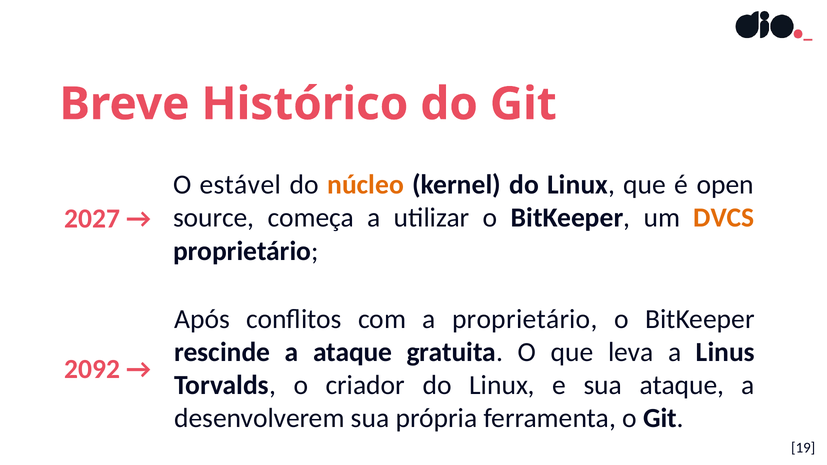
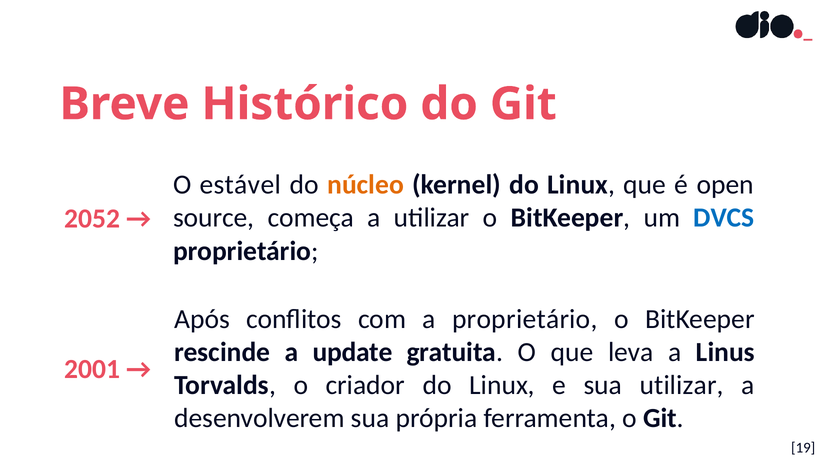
DVCS colour: orange -> blue (724, 218)
2027: 2027 -> 2052 (92, 219)
a ataque: ataque -> update (353, 352)
2092: 2092 -> 2001 (92, 369)
sua ataque: ataque -> utilizar (682, 385)
